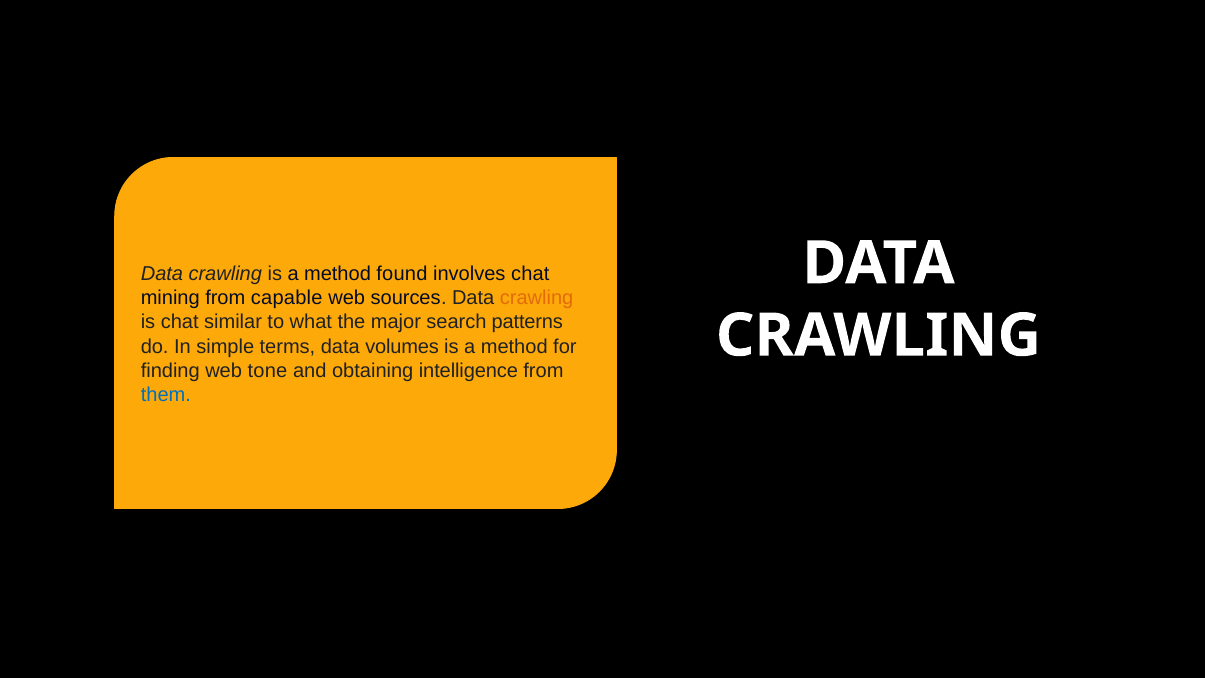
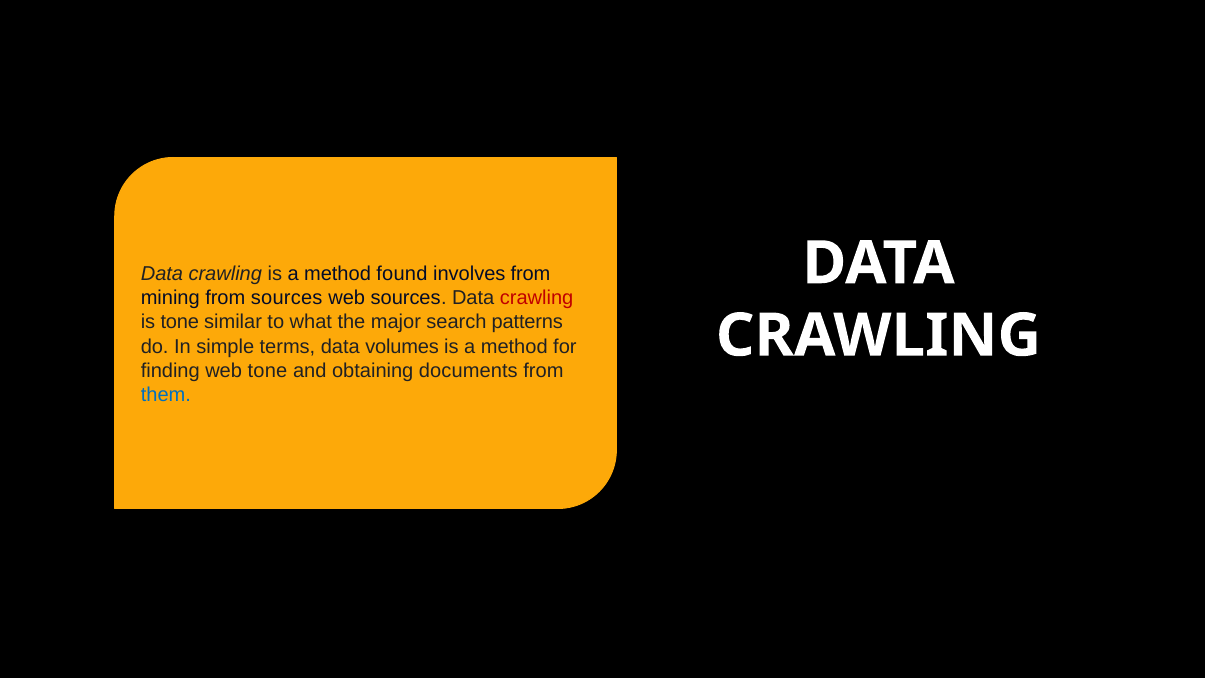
involves chat: chat -> from (530, 274)
from capable: capable -> sources (287, 298)
crawling colour: orange -> red (537, 298)
is chat: chat -> tone (180, 322)
intelligence: intelligence -> documents (468, 370)
